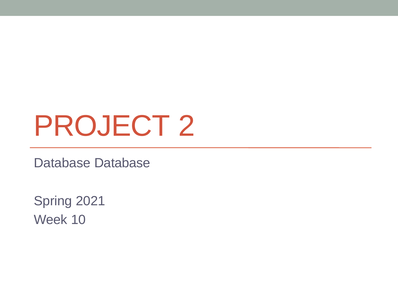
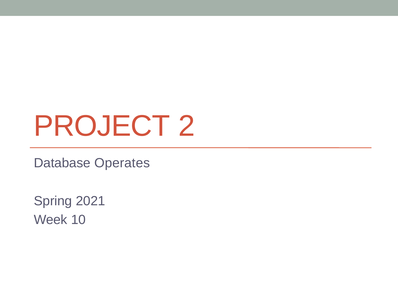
Database Database: Database -> Operates (122, 163)
